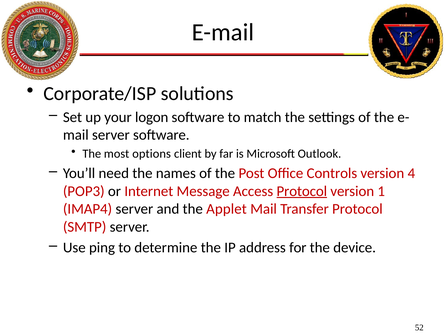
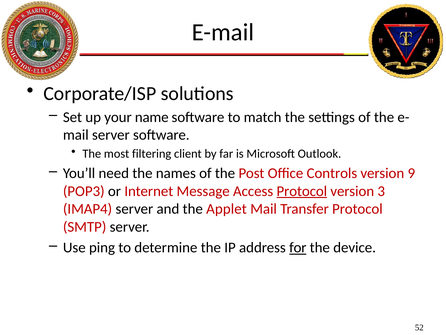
logon: logon -> name (152, 117)
options: options -> filtering (152, 153)
4: 4 -> 9 (411, 173)
1: 1 -> 3 (381, 191)
for underline: none -> present (298, 247)
